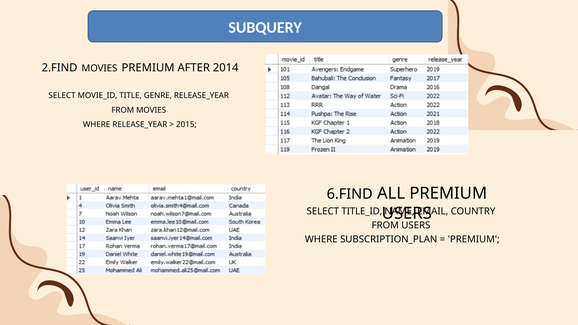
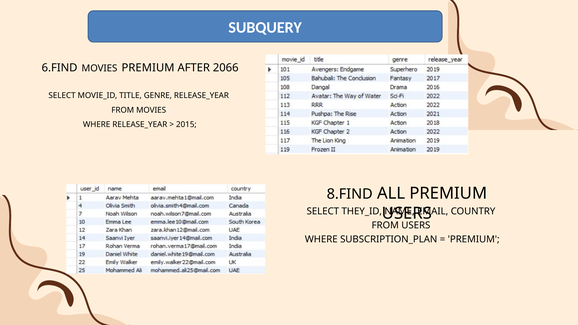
2.FIND: 2.FIND -> 6.FIND (60, 68)
2014: 2014 -> 2066 (226, 68)
6.FIND: 6.FIND -> 8.FIND (350, 194)
TITLE_ID: TITLE_ID -> THEY_ID (362, 211)
